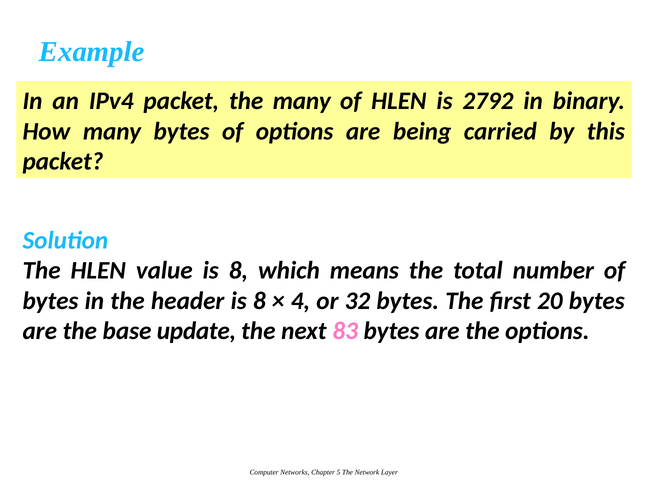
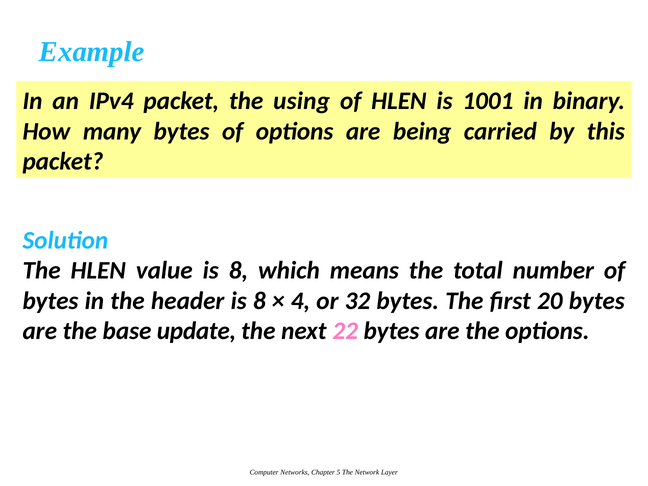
the many: many -> using (302, 101)
2792: 2792 -> 1001 (488, 101)
83: 83 -> 22 (345, 331)
